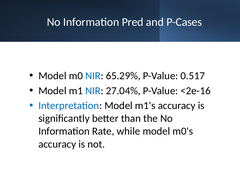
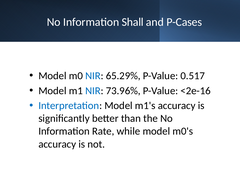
Pred: Pred -> Shall (133, 22)
27.04%: 27.04% -> 73.96% (123, 91)
